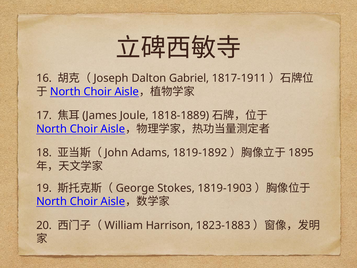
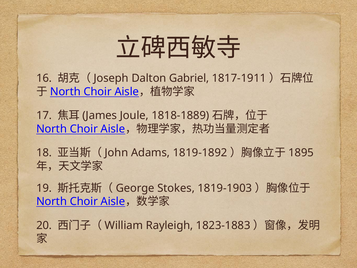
Harrison: Harrison -> Rayleigh (170, 225)
